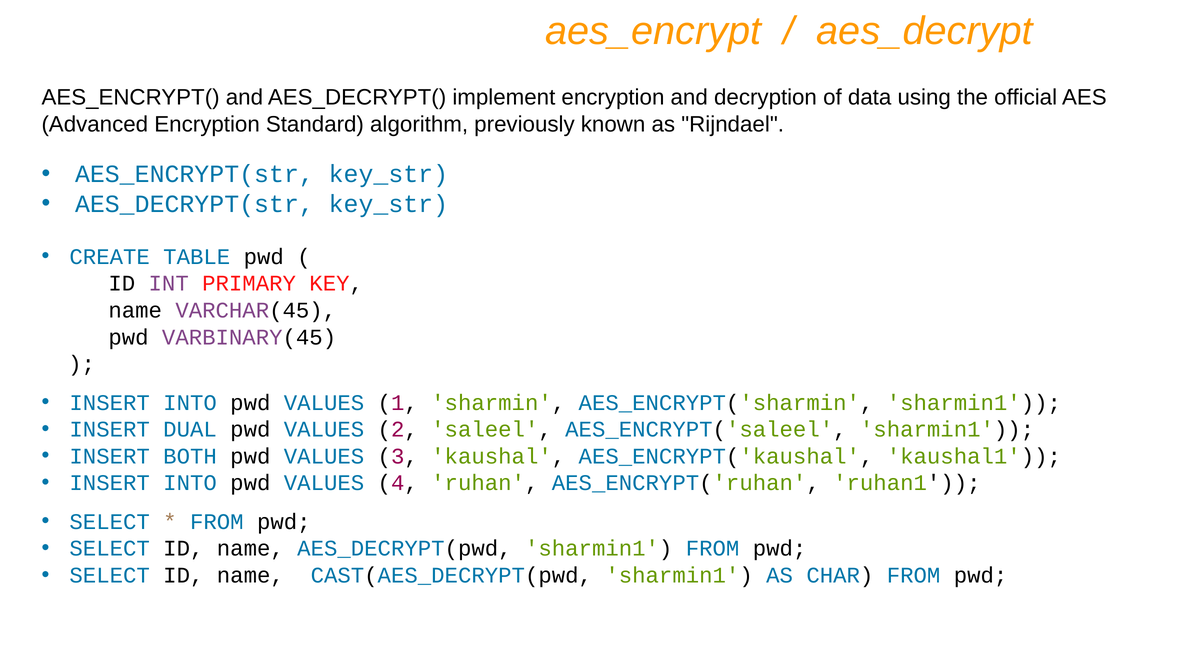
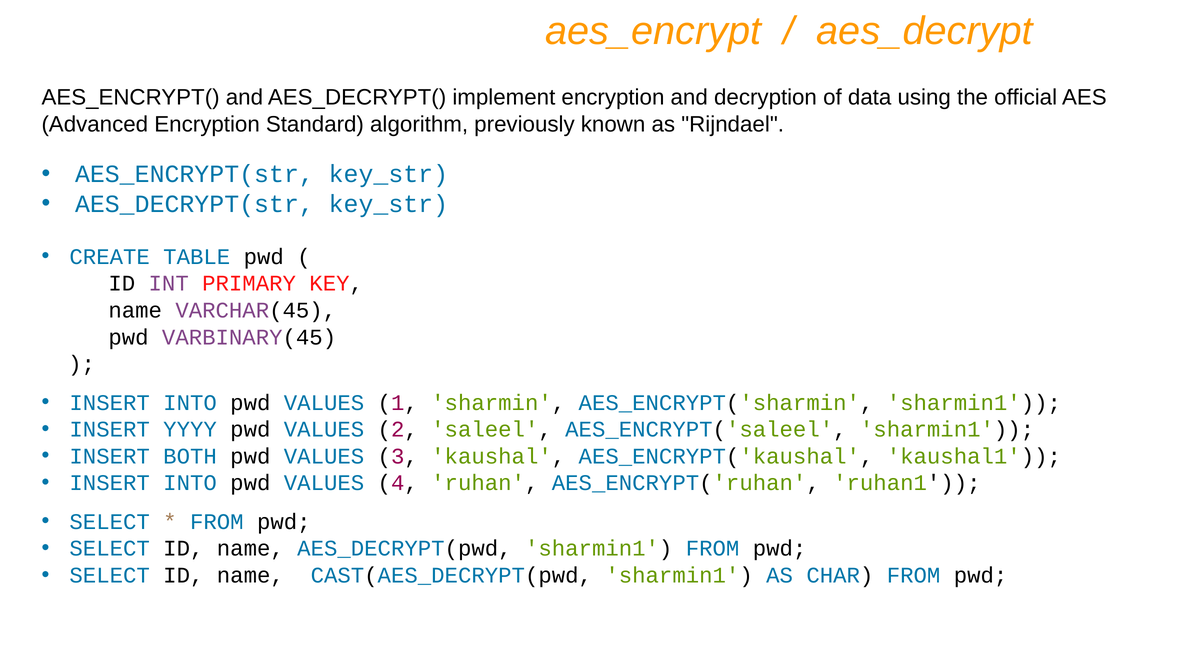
DUAL: DUAL -> YYYY (190, 429)
